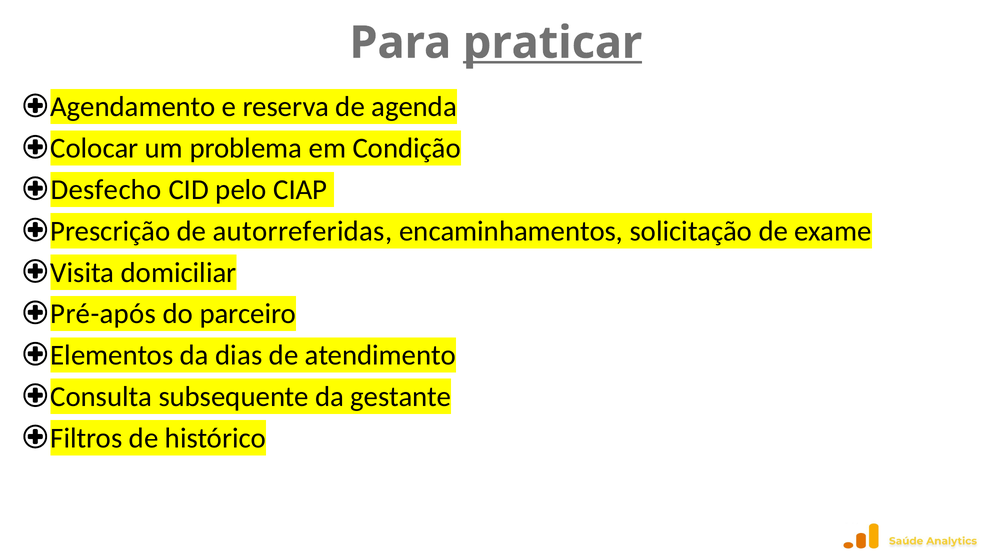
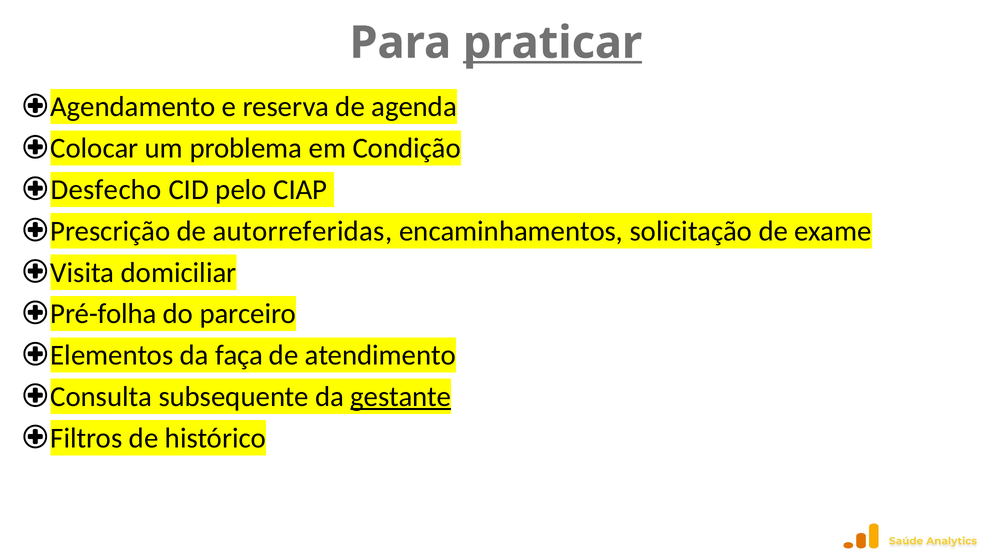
Pré-após: Pré-após -> Pré-folha (103, 314)
dias: dias -> faça (239, 355)
gestante underline: none -> present (401, 397)
